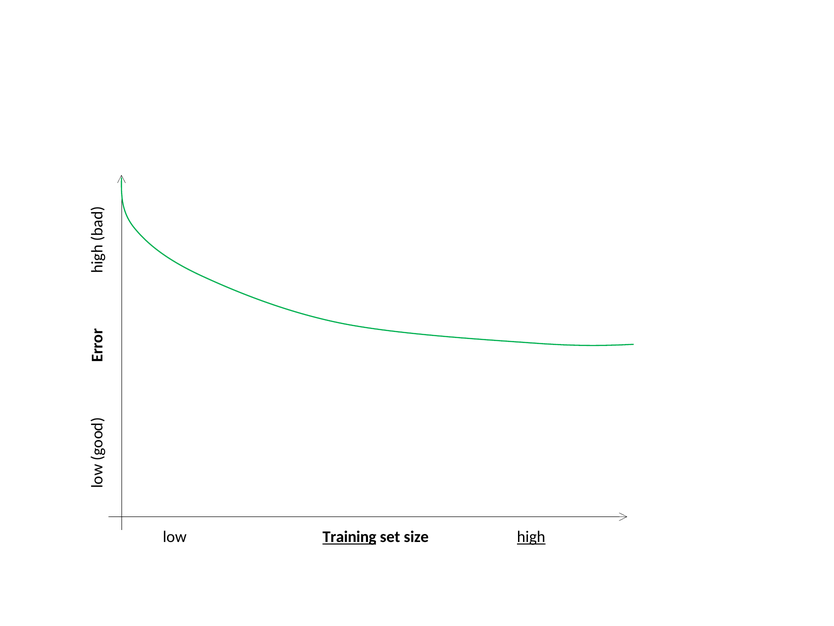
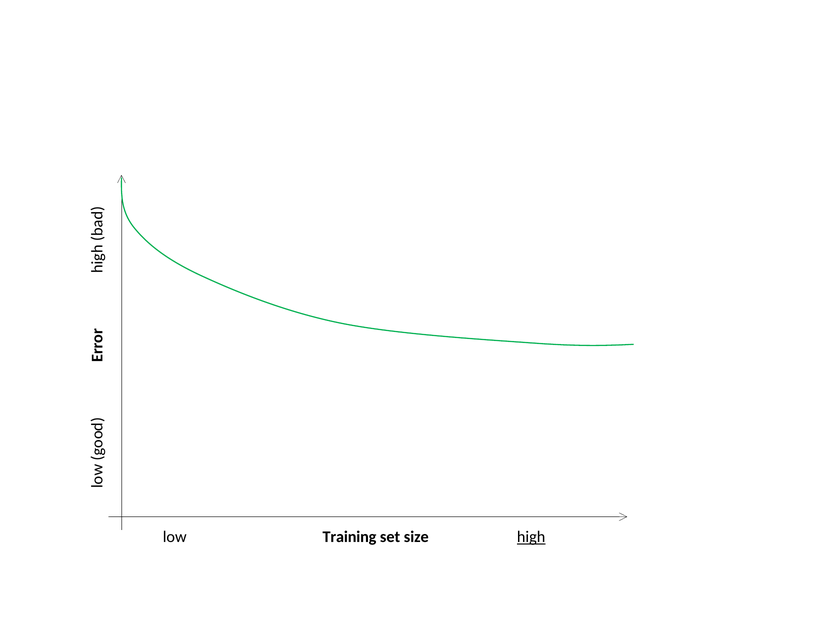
Training underline: present -> none (349, 536)
